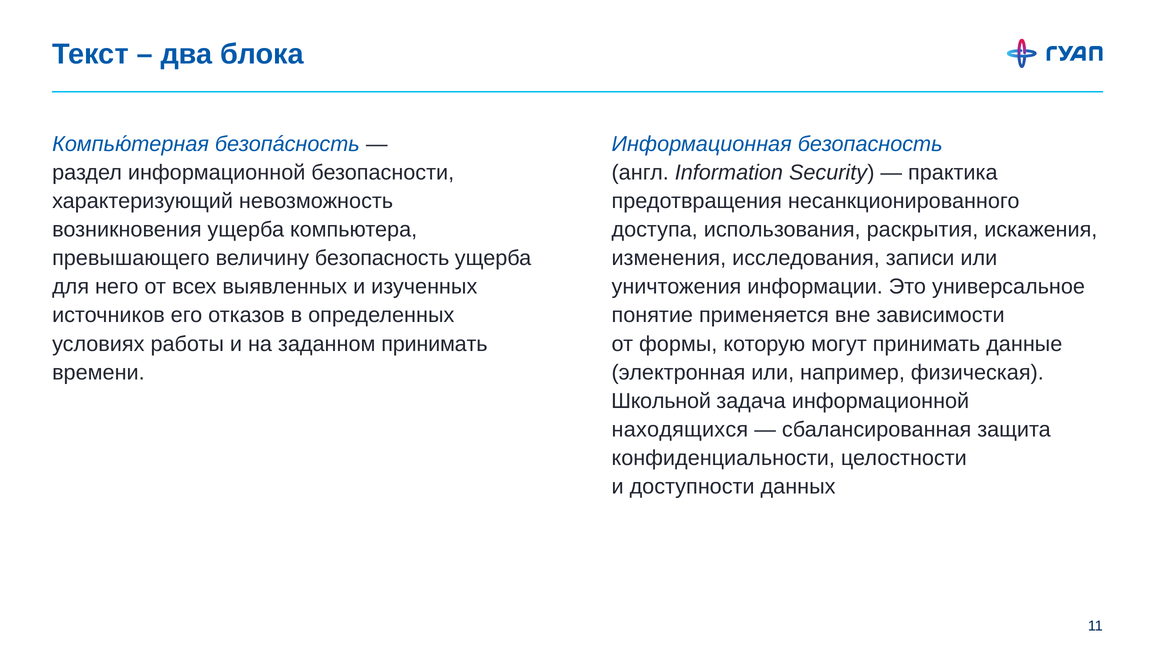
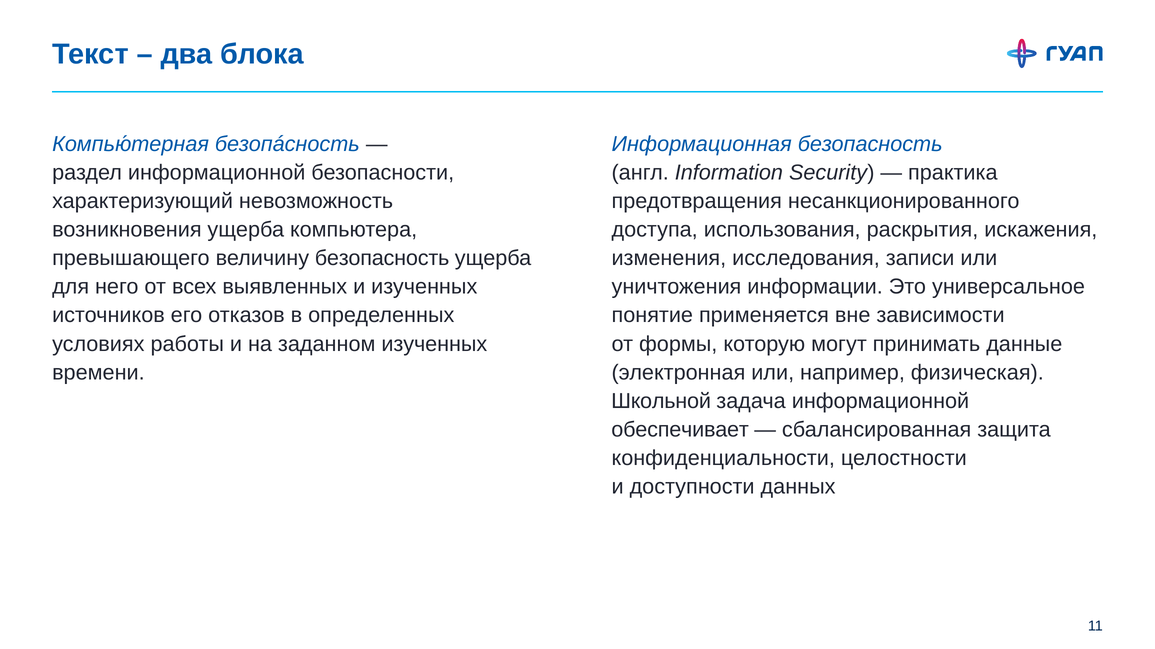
заданном принимать: принимать -> изученных (434, 344)
находящихся: находящихся -> обеспечивает (680, 430)
